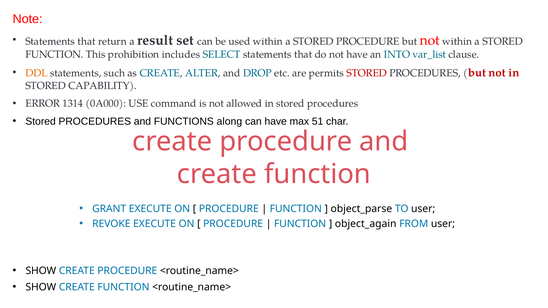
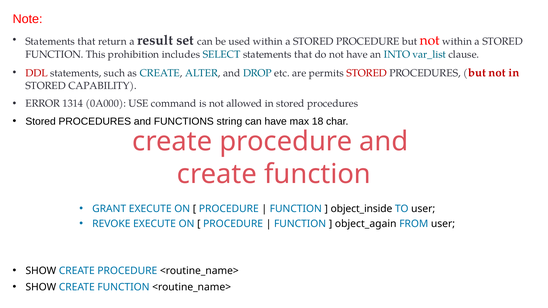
DDL colour: orange -> red (37, 73)
along: along -> string (229, 121)
51: 51 -> 18 (318, 121)
object_parse: object_parse -> object_inside (361, 209)
